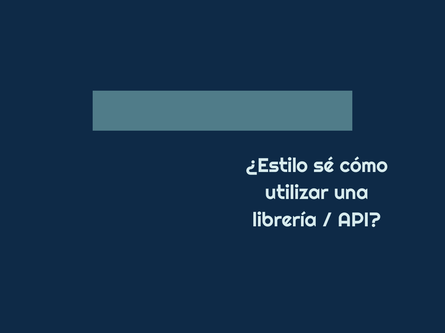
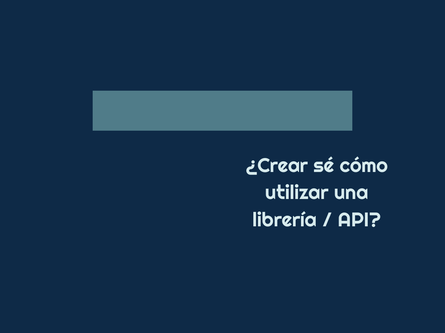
¿Estilo: ¿Estilo -> ¿Crear (277, 166)
